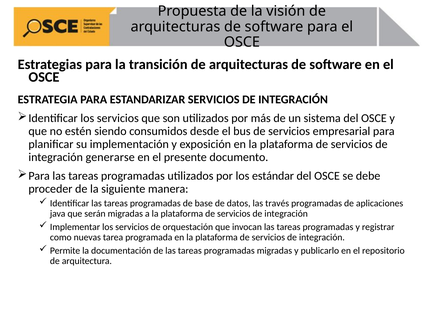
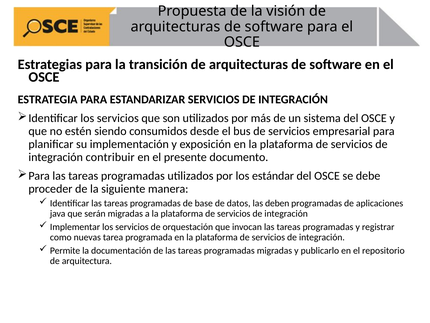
generarse: generarse -> contribuir (110, 157)
través: través -> deben (277, 203)
